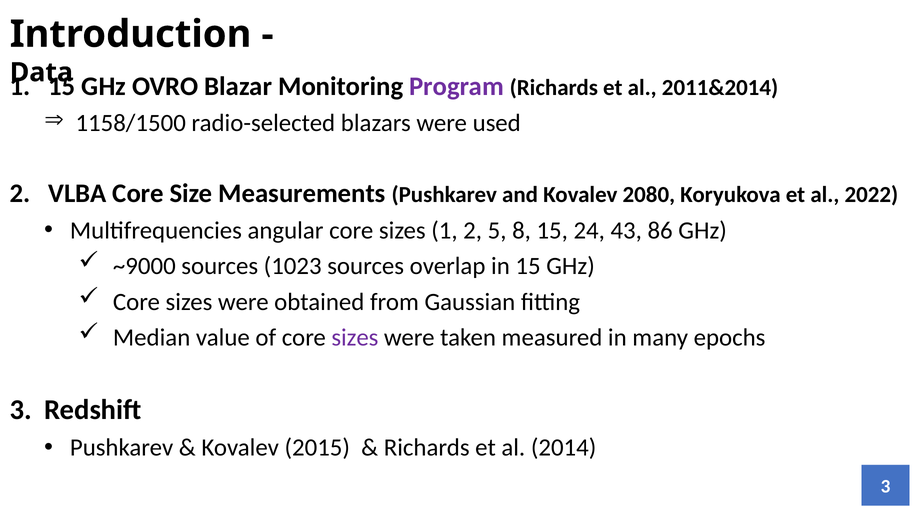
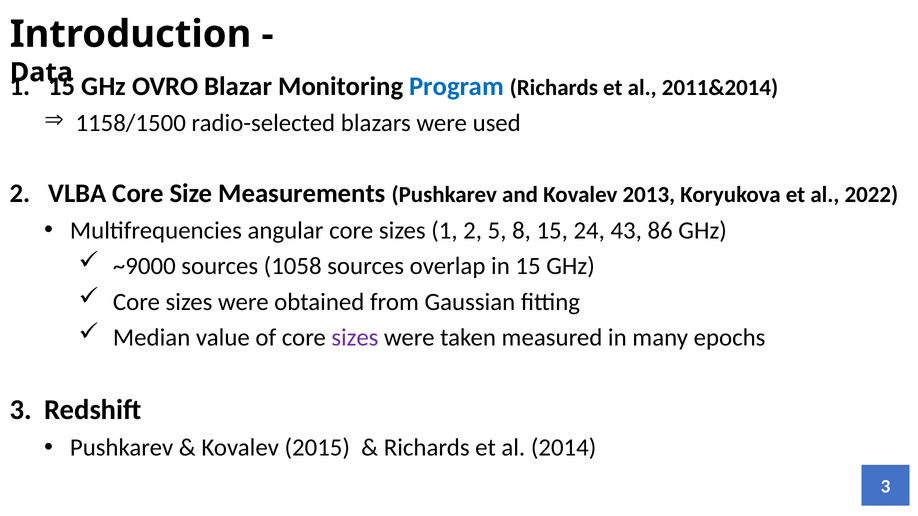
Program colour: purple -> blue (457, 86)
2080: 2080 -> 2013 (649, 195)
1023: 1023 -> 1058 (293, 266)
